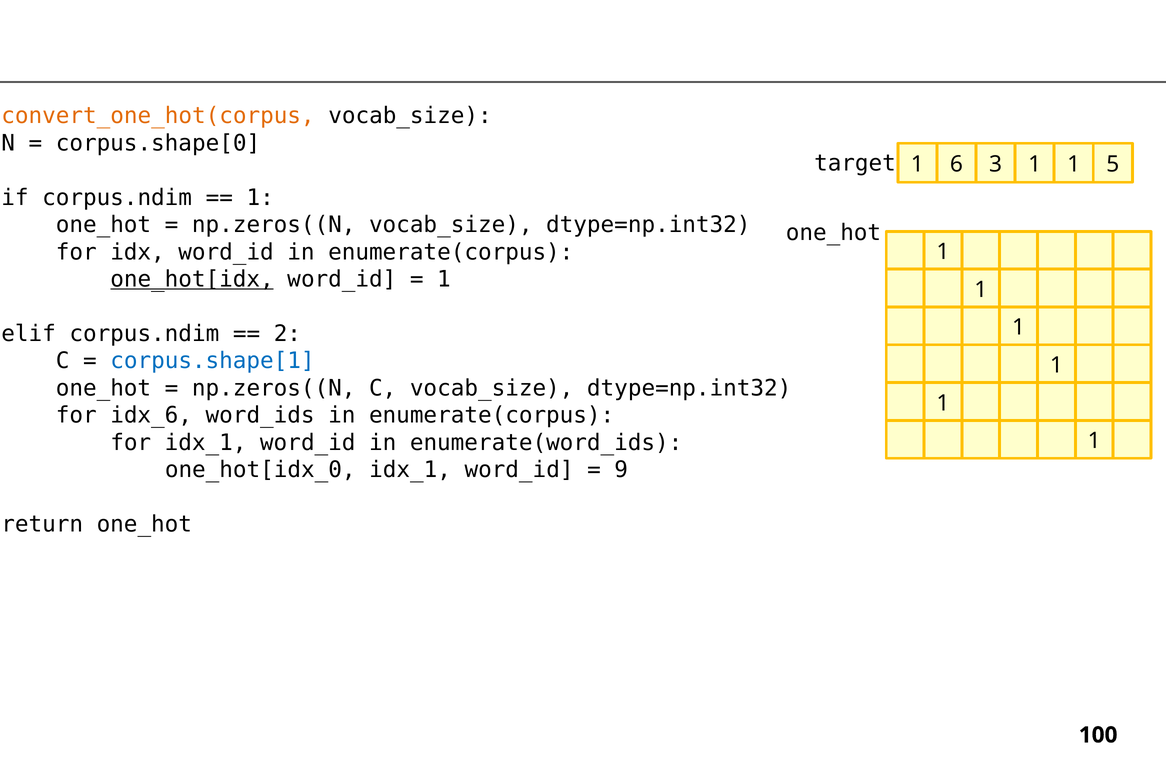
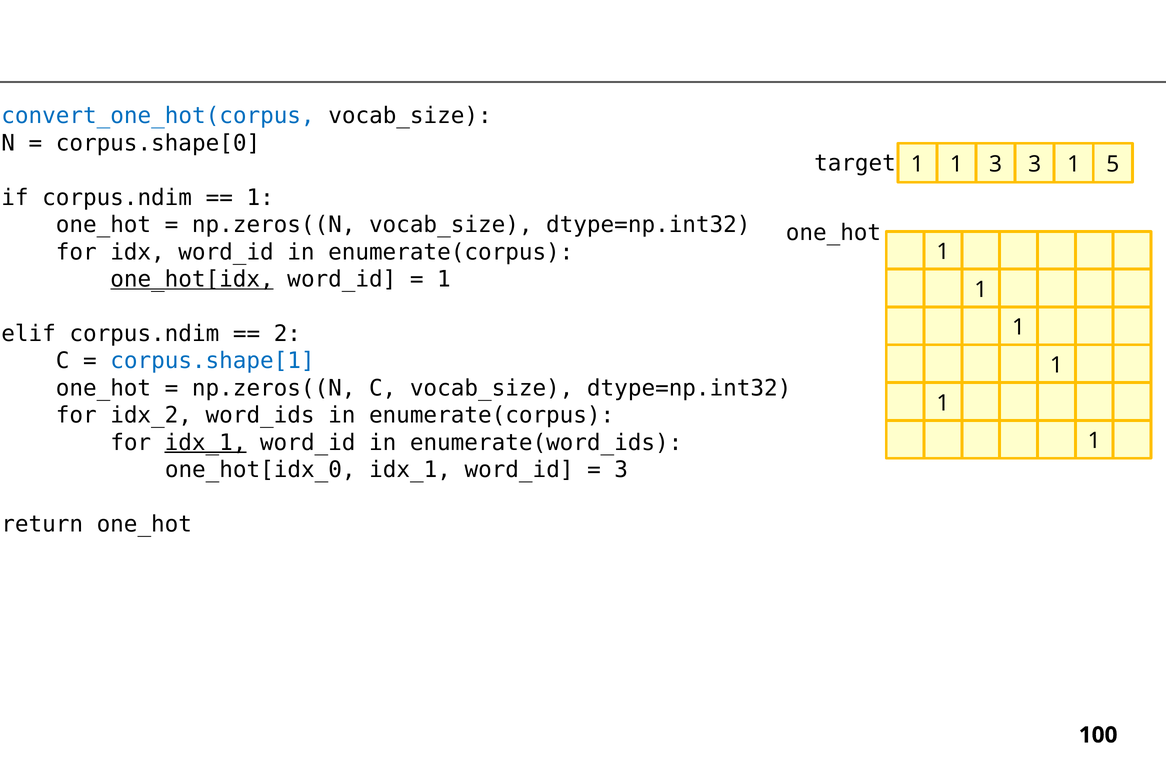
convert_one_hot(corpus colour: orange -> blue (158, 116)
6: 6 -> 1 (956, 164)
3 1: 1 -> 3 (1035, 164)
idx_6: idx_6 -> idx_2 (151, 415)
idx_1 underline: none -> present (206, 443)
9: 9 -> 3 (621, 470)
